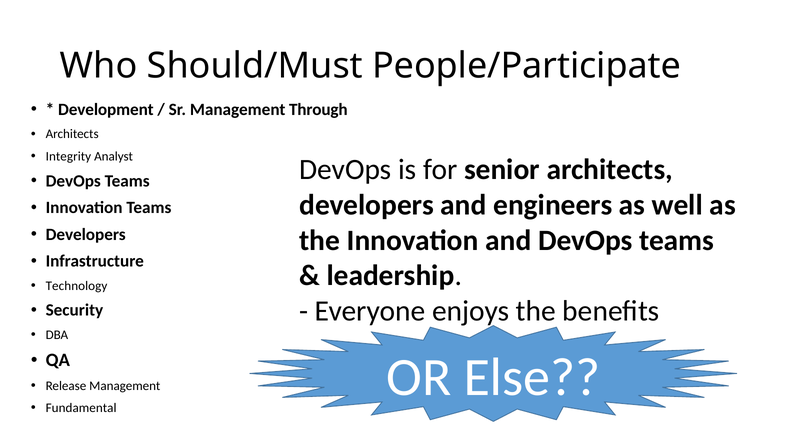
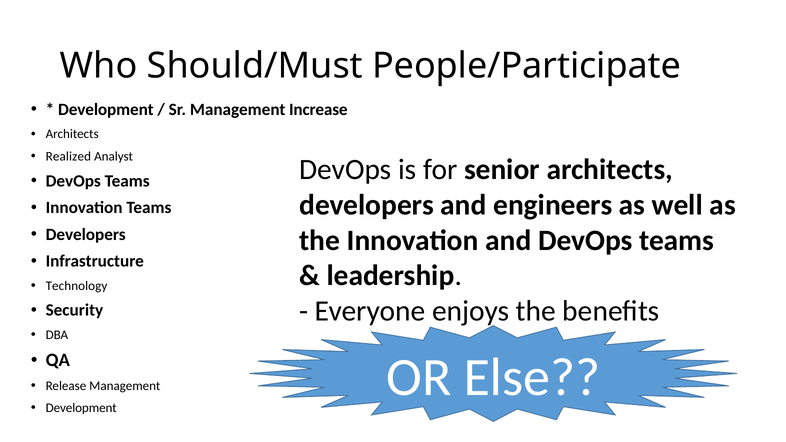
Through: Through -> Increase (318, 110)
Integrity: Integrity -> Realized (68, 156)
Fundamental: Fundamental -> Development (81, 408)
